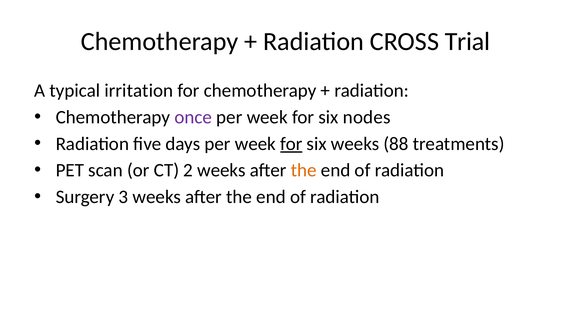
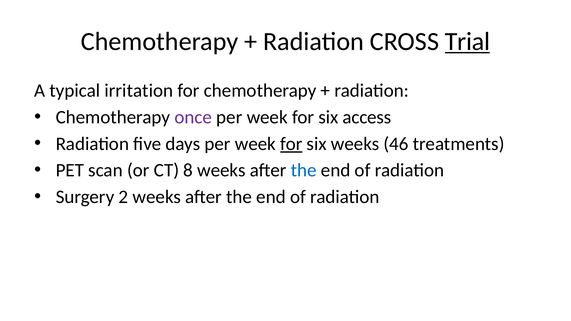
Trial underline: none -> present (467, 41)
nodes: nodes -> access (367, 117)
88: 88 -> 46 (396, 144)
2: 2 -> 8 (188, 170)
the colour: orange -> blue (304, 170)
3: 3 -> 2 (123, 197)
